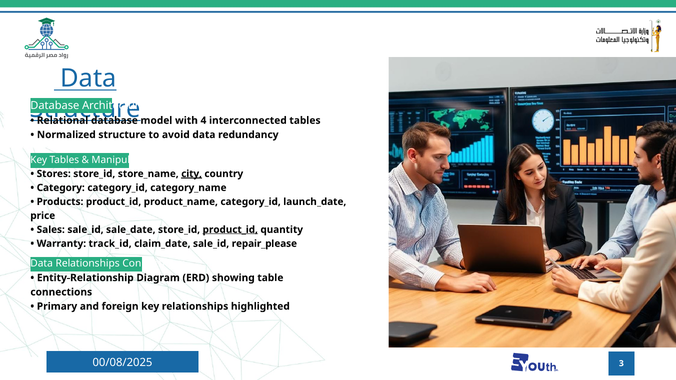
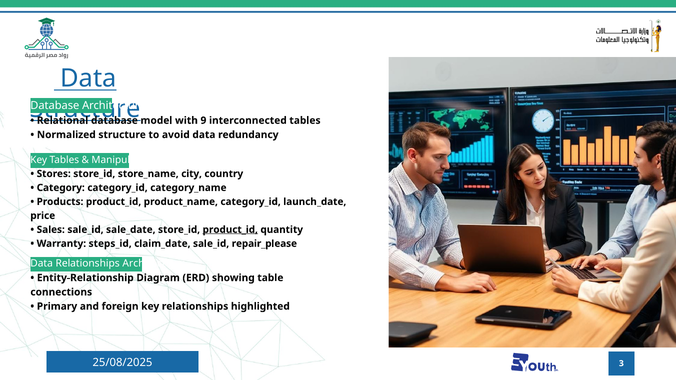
4: 4 -> 9 (203, 121)
city underline: present -> none (192, 174)
track_id: track_id -> steps_id (110, 244)
Relationships Connections: Connections -> Architecture (154, 264)
00/08/2025: 00/08/2025 -> 25/08/2025 (122, 363)
